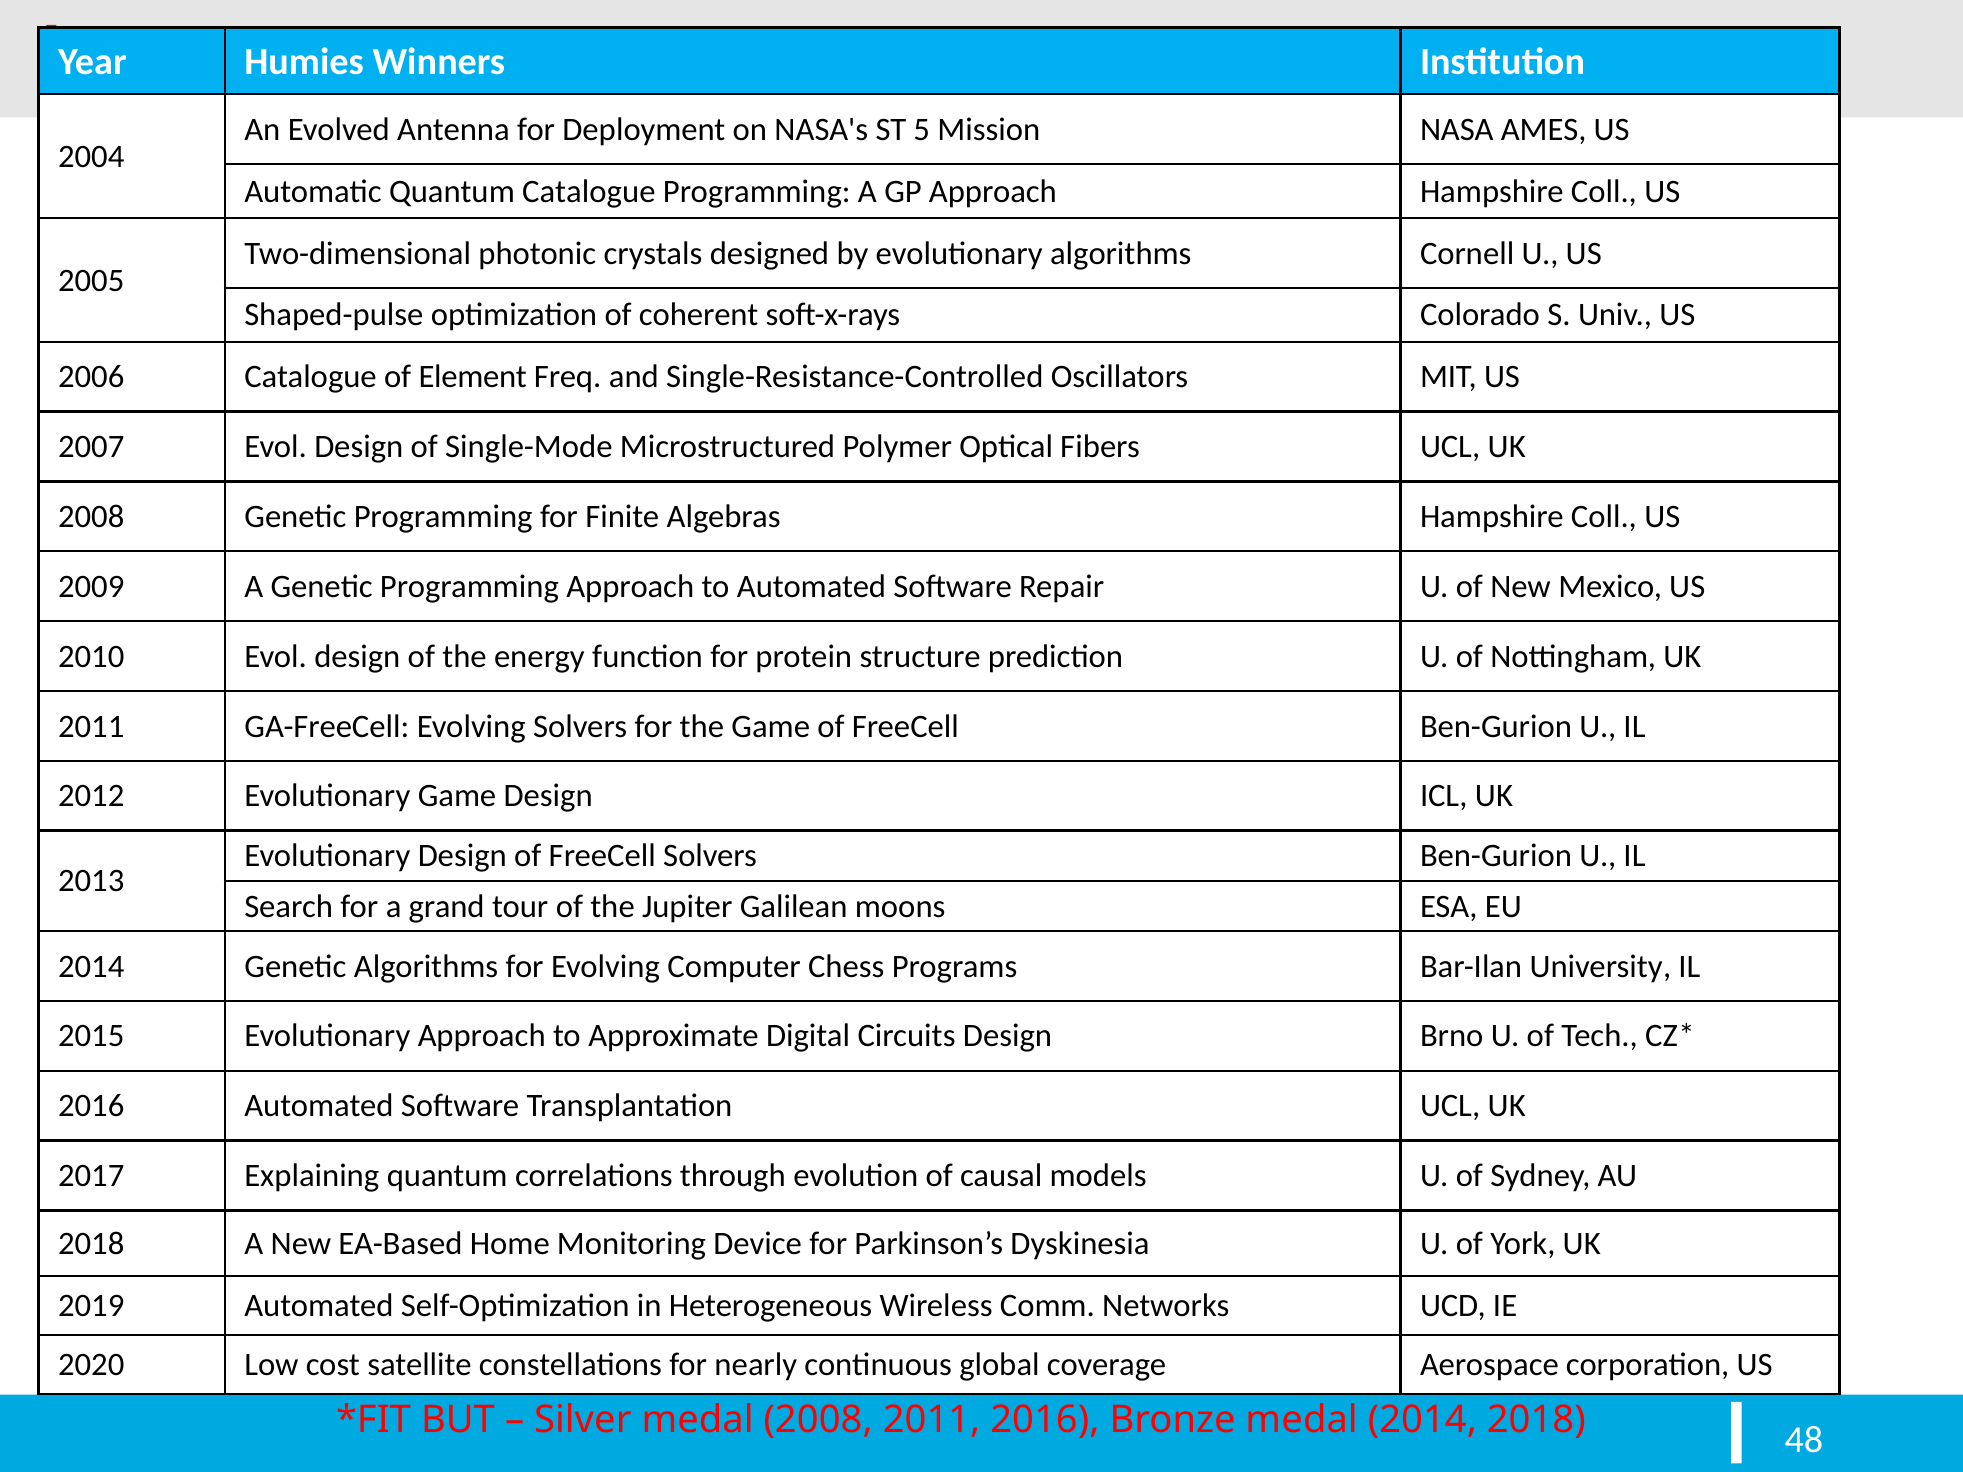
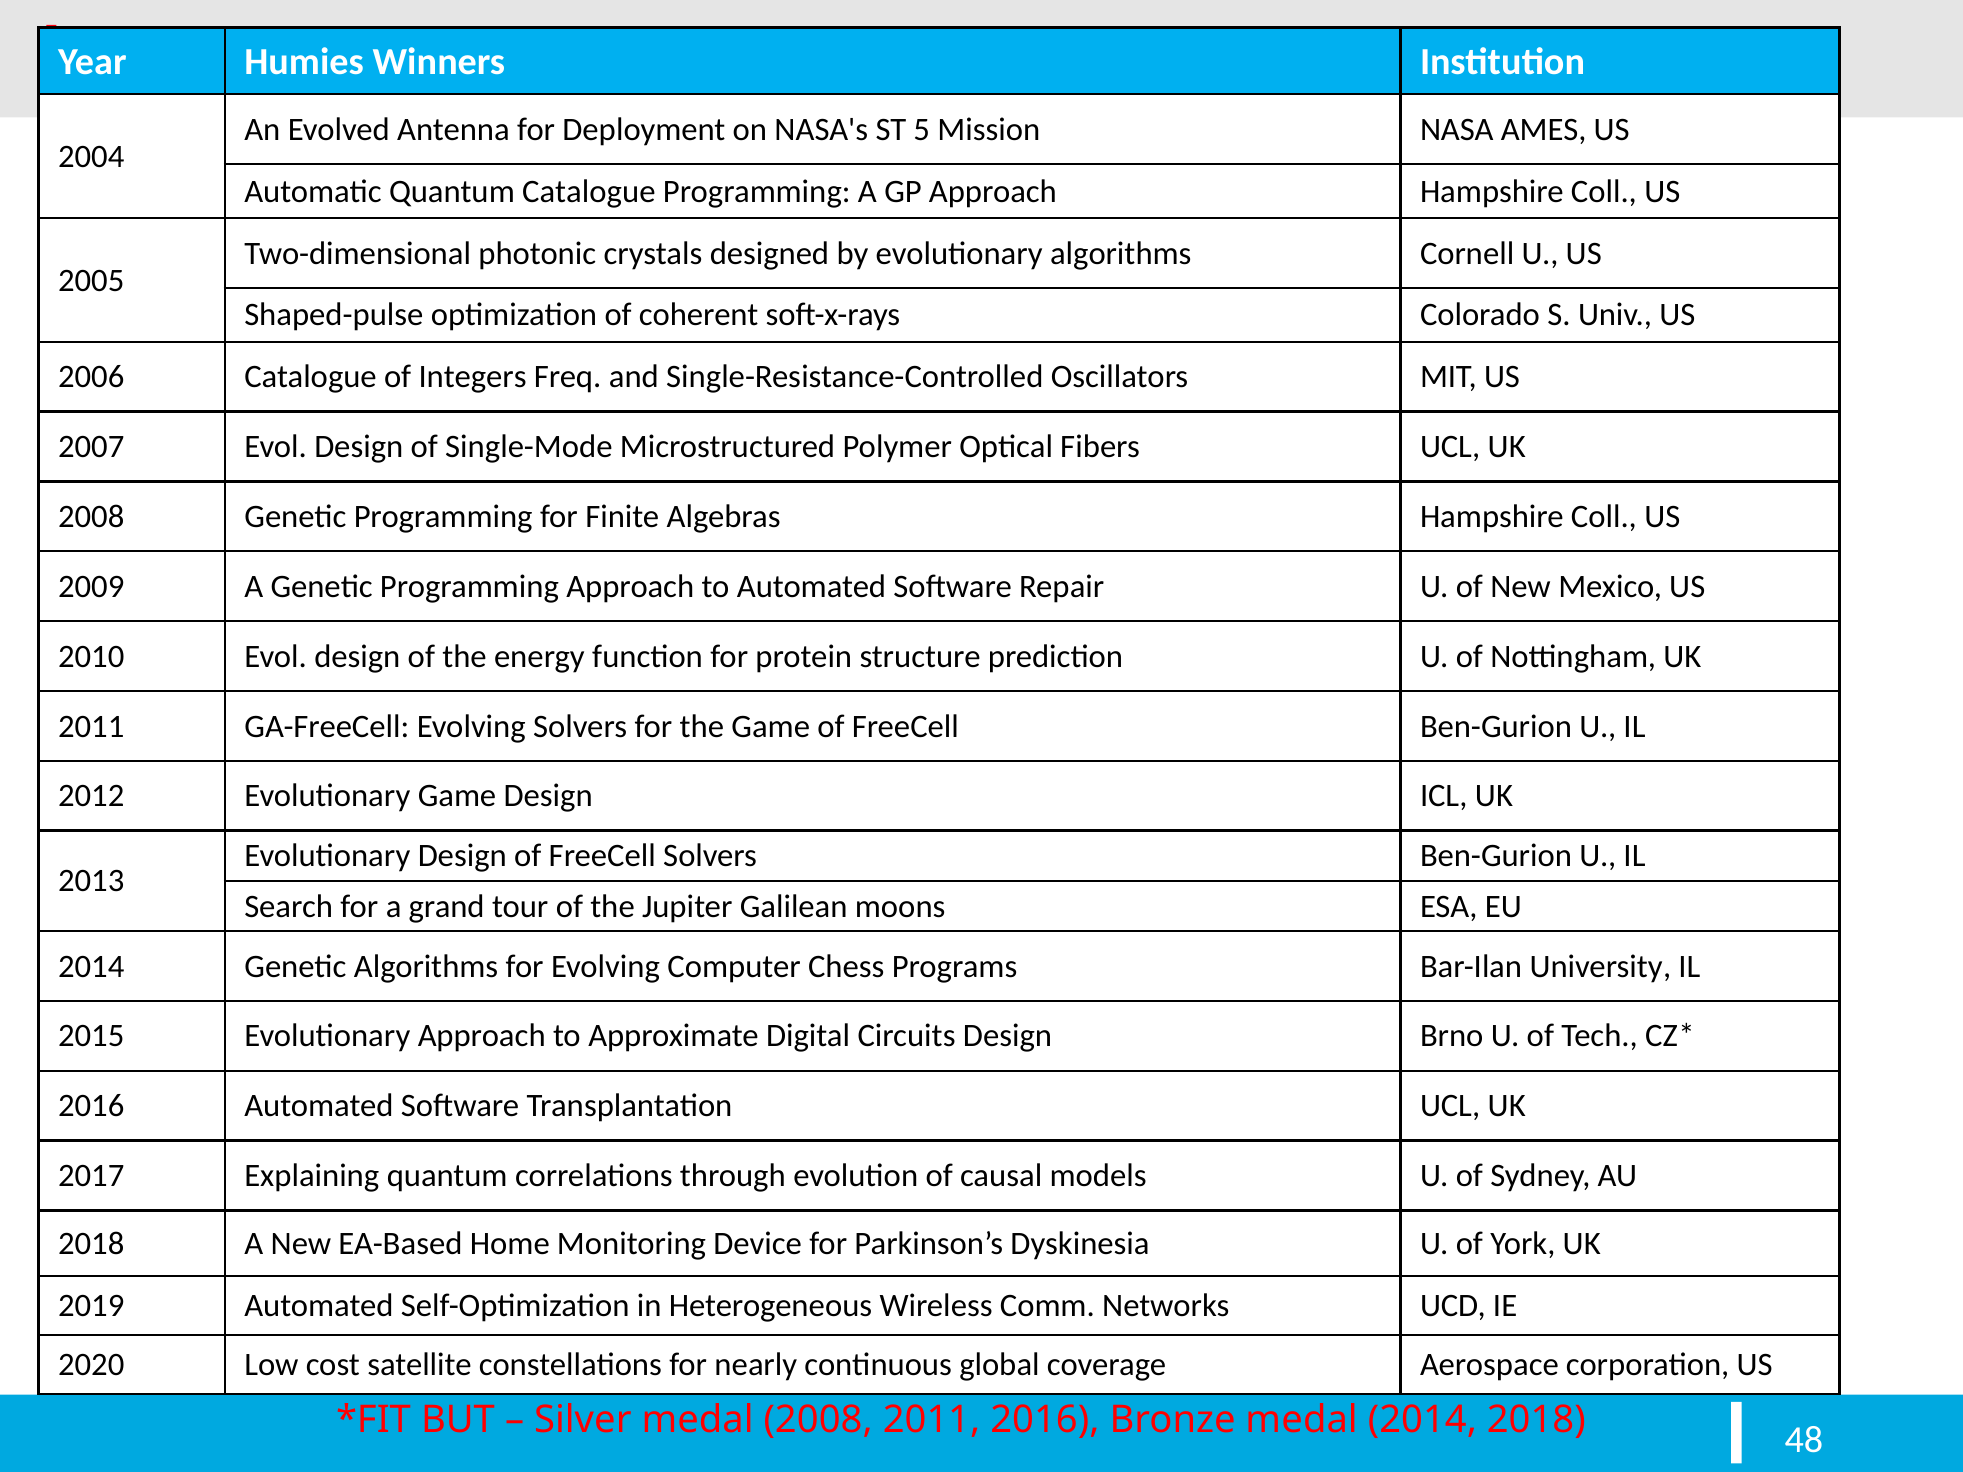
Element: Element -> Integers (473, 377)
